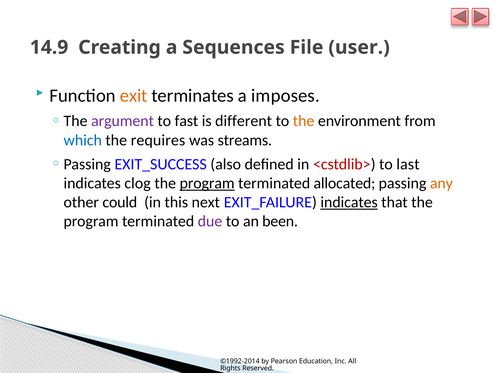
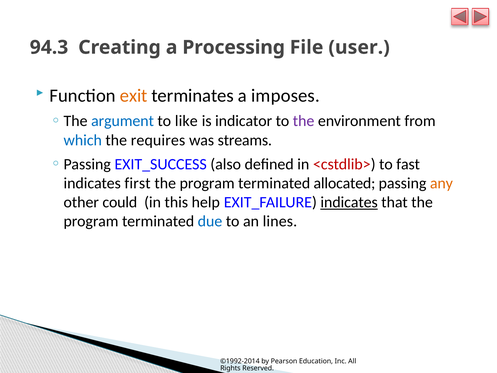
14.9: 14.9 -> 94.3 (49, 47)
Sequences: Sequences -> Processing (234, 47)
argument colour: purple -> blue (123, 121)
fast: fast -> like (186, 121)
different: different -> indicator (244, 121)
the colour: orange -> purple (304, 121)
last: last -> fast (408, 164)
clog: clog -> first (138, 183)
program underline: present -> none (207, 183)
next: next -> help (206, 202)
due colour: purple -> blue (210, 221)
been: been -> lines (280, 221)
